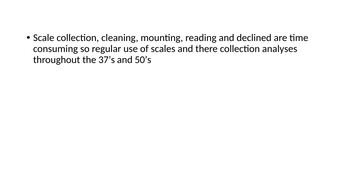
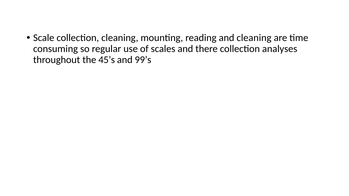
and declined: declined -> cleaning (254, 38)
37’s: 37’s -> 45’s (107, 60)
50’s: 50’s -> 99’s (143, 60)
